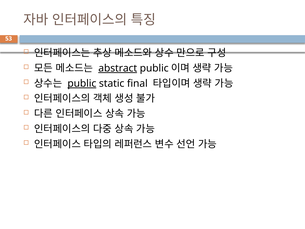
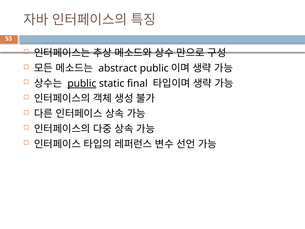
abstract underline: present -> none (118, 68)
